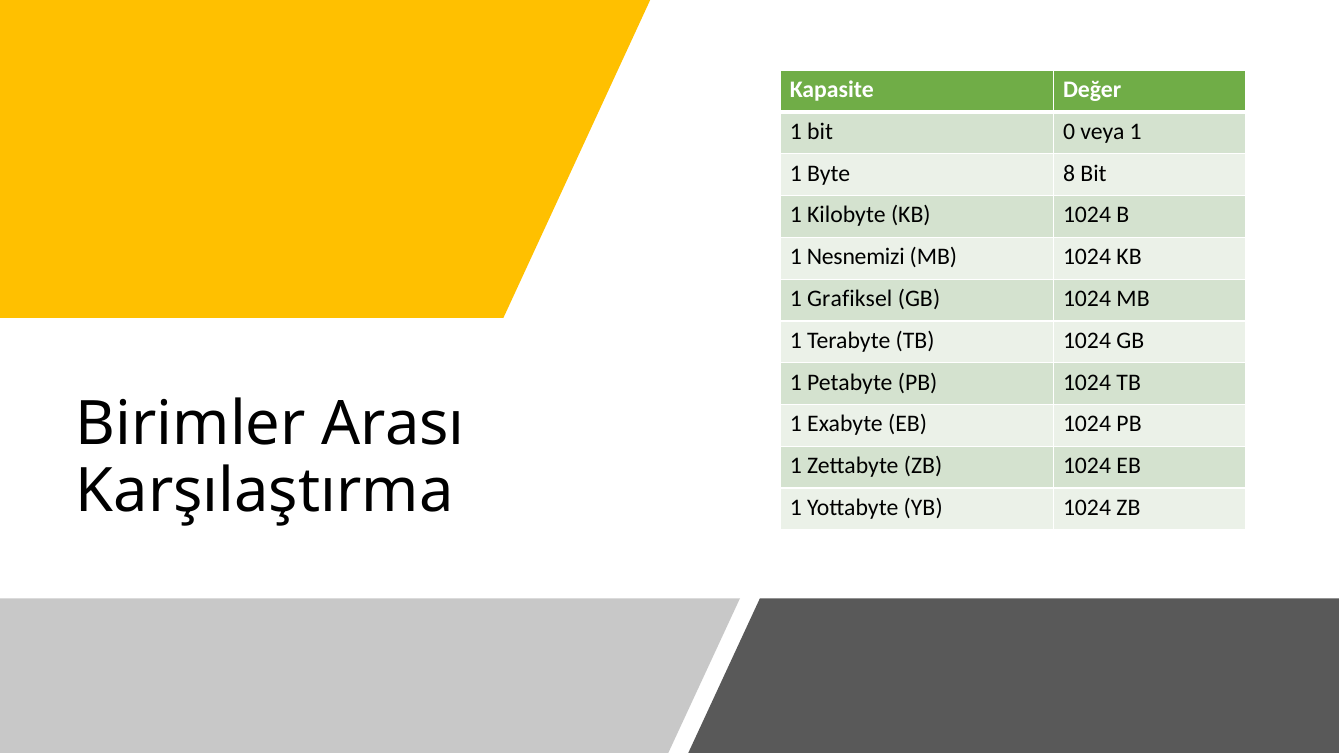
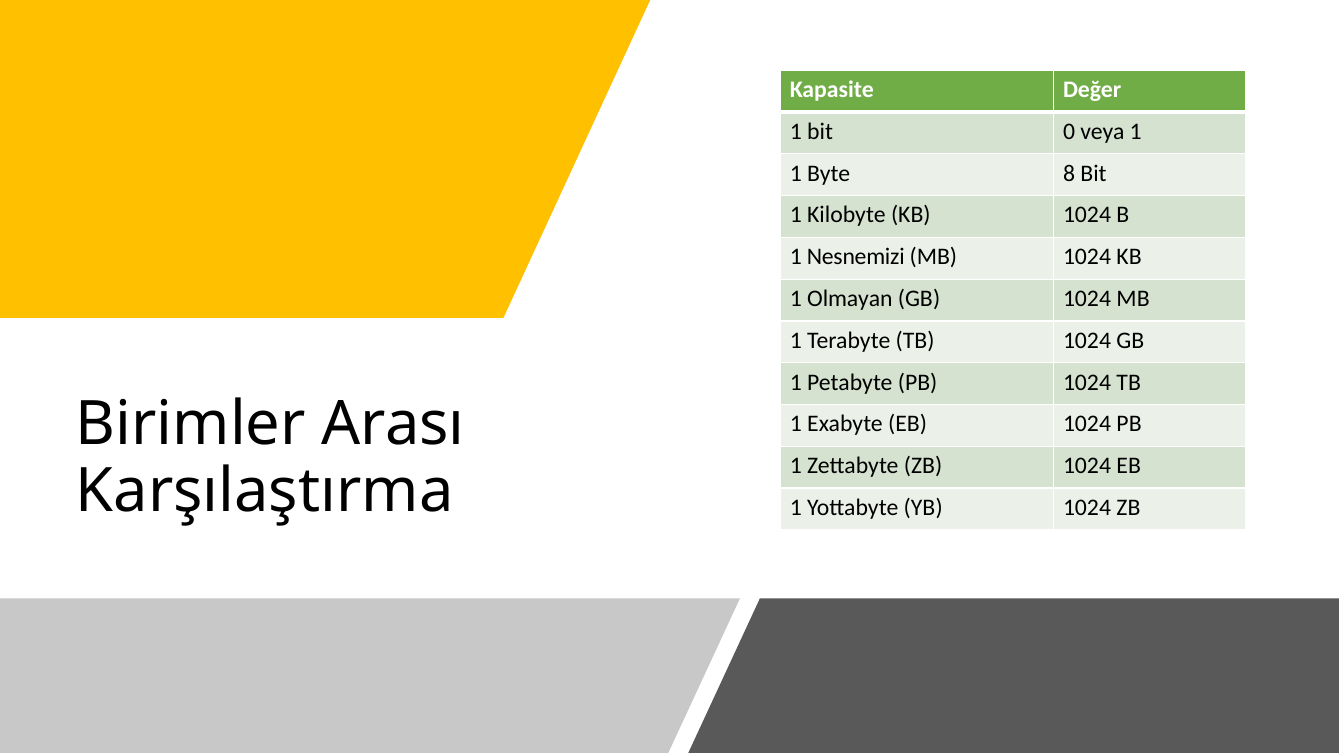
Grafiksel: Grafiksel -> Olmayan (850, 299)
